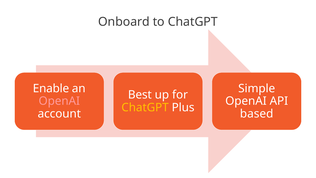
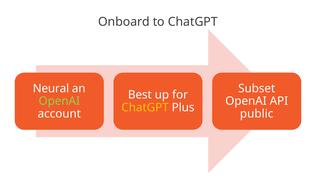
Enable: Enable -> Neural (51, 88)
Simple: Simple -> Subset (257, 88)
OpenAI colour: pink -> light green (59, 101)
based: based -> public (257, 114)
